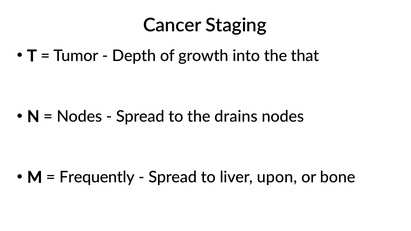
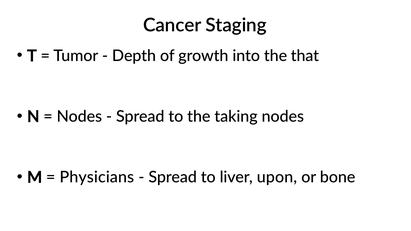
drains: drains -> taking (236, 117)
Frequently: Frequently -> Physicians (97, 177)
